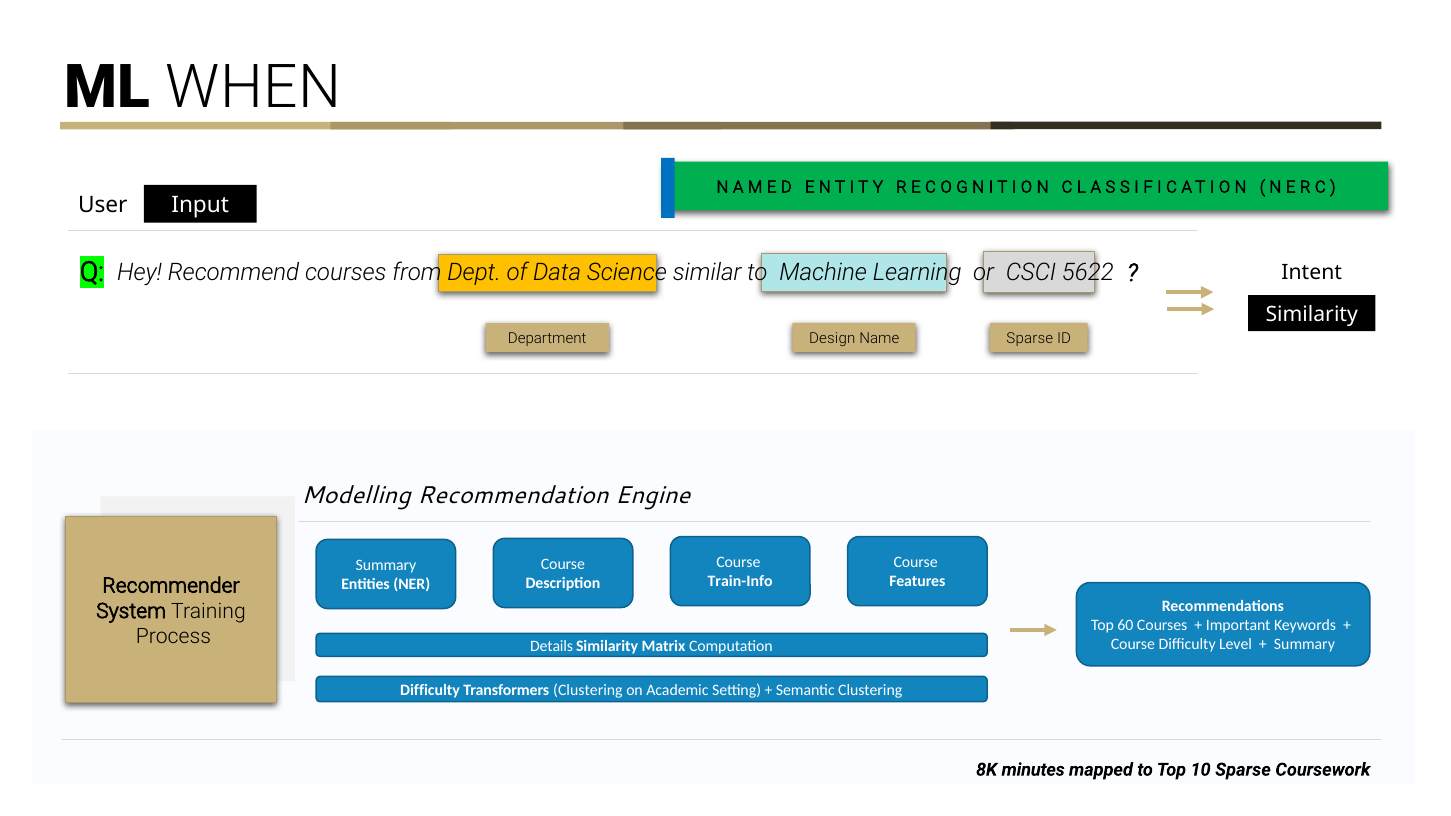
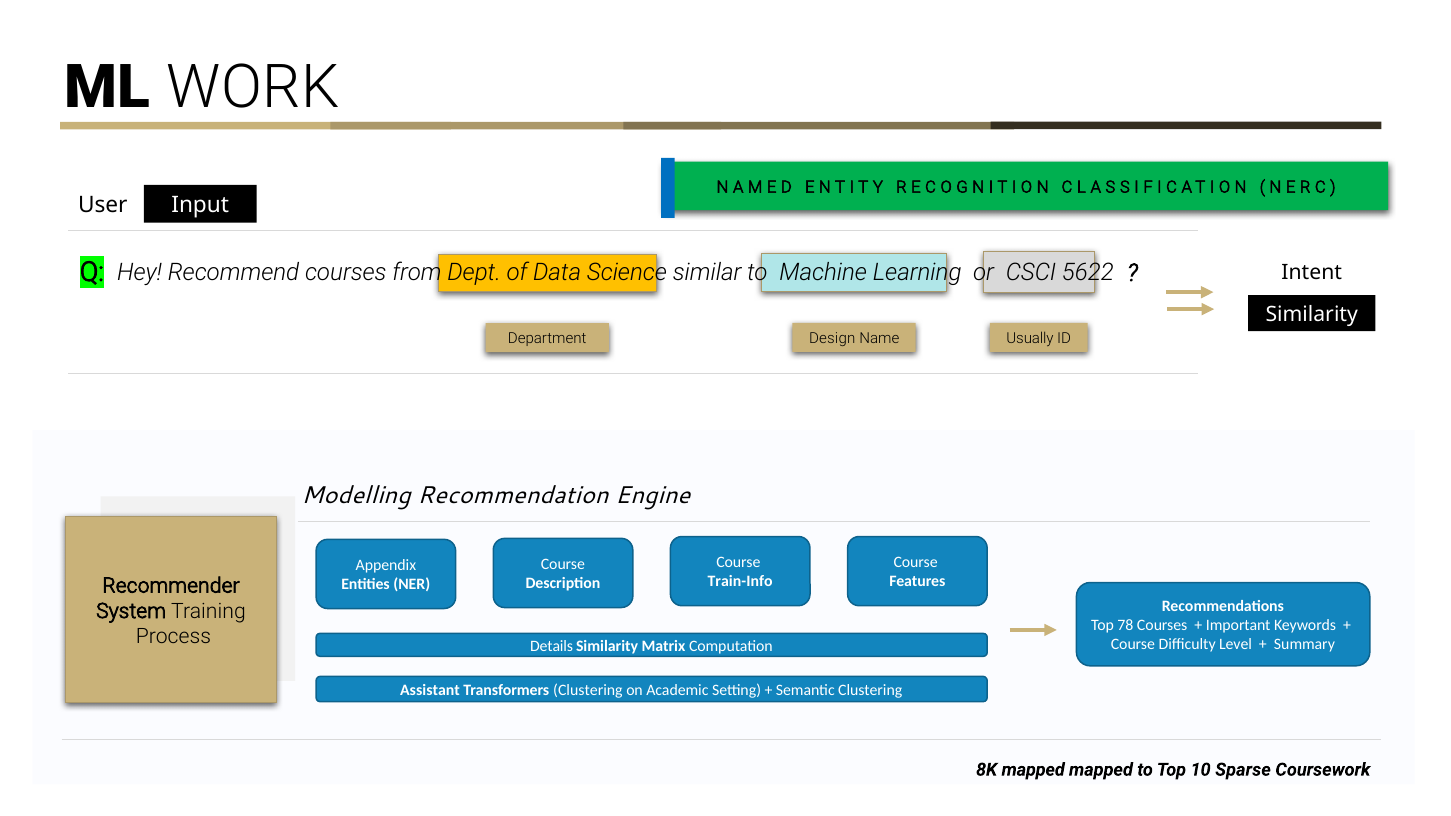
WHEN: WHEN -> WORK (253, 87)
Sparse: Sparse -> Usually (1030, 339)
Summary: Summary -> Appendix (386, 566)
60: 60 -> 78 (1125, 625)
Difficulty: Difficulty -> Assistant (430, 690)
8K minutes: minutes -> mapped (1033, 770)
